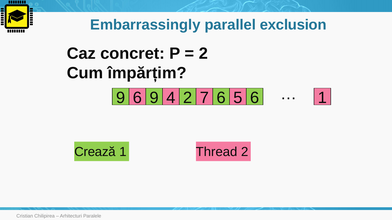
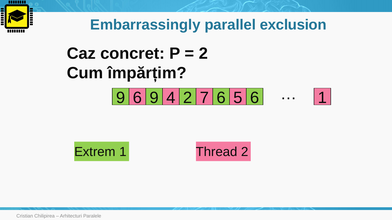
Crează: Crează -> Extrem (95, 152)
